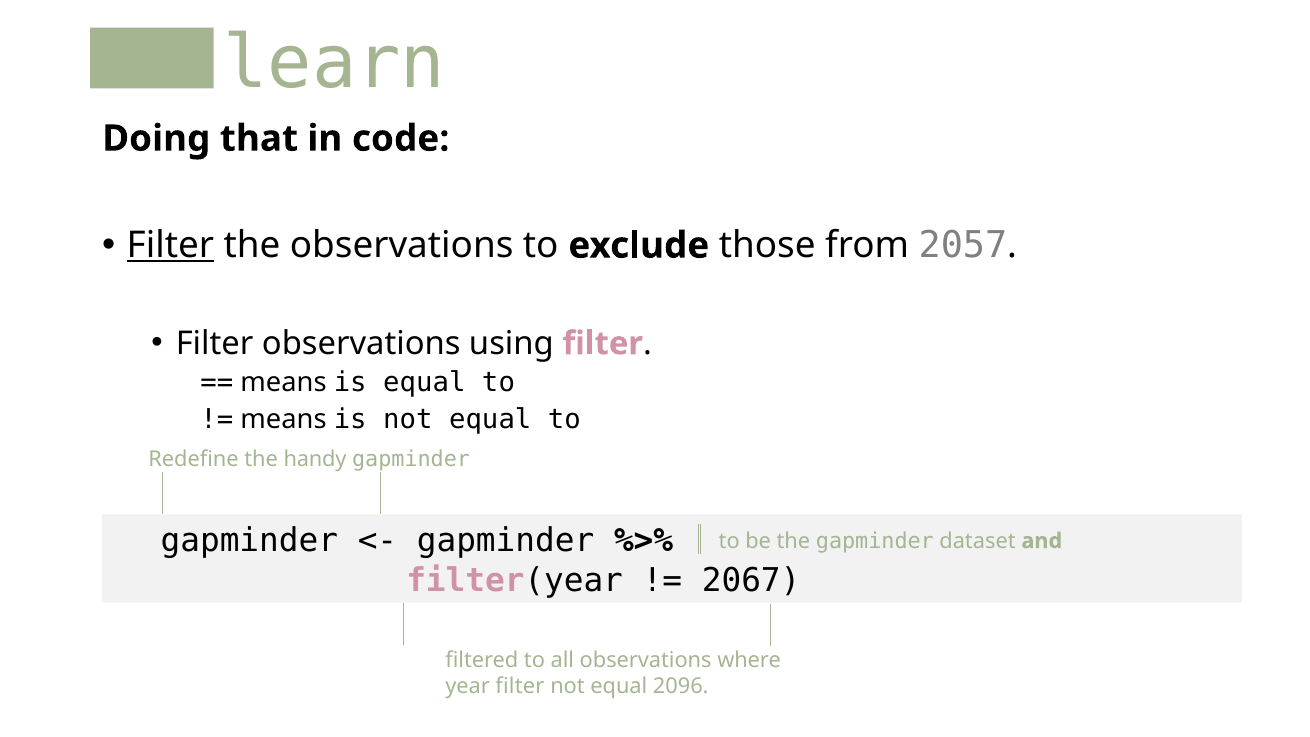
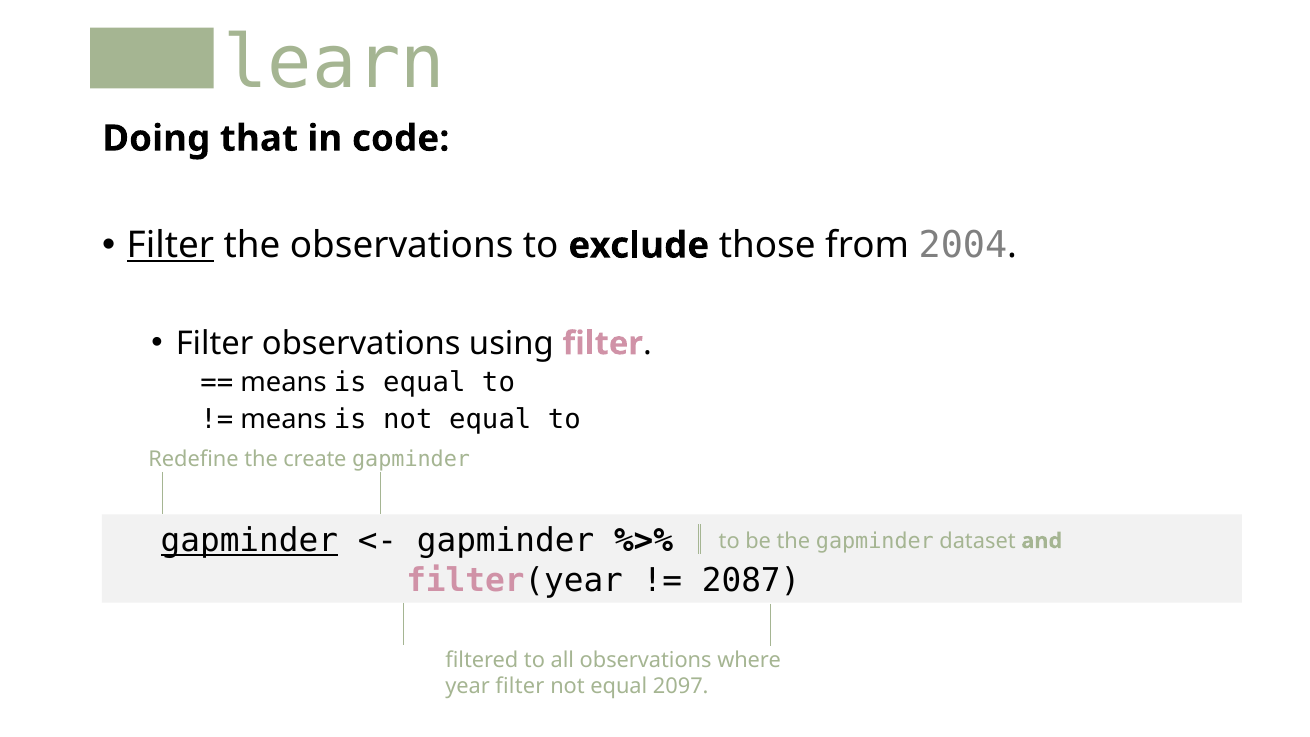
2057: 2057 -> 2004 (963, 245)
handy: handy -> create (315, 460)
gapminder underline: none -> present (249, 541)
2067: 2067 -> 2087 (751, 580)
2096: 2096 -> 2097 (681, 686)
